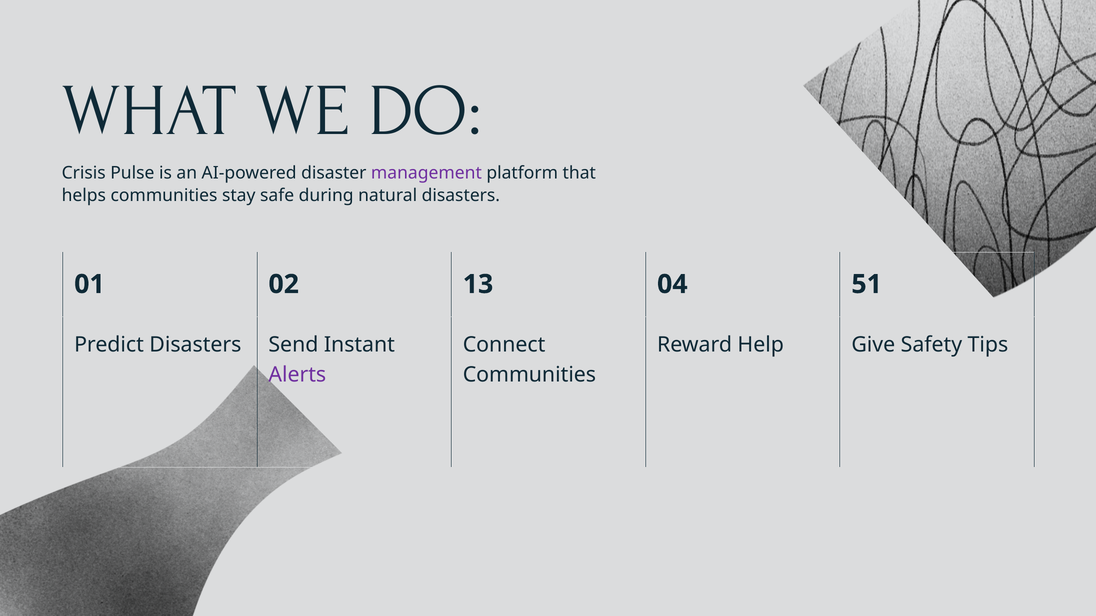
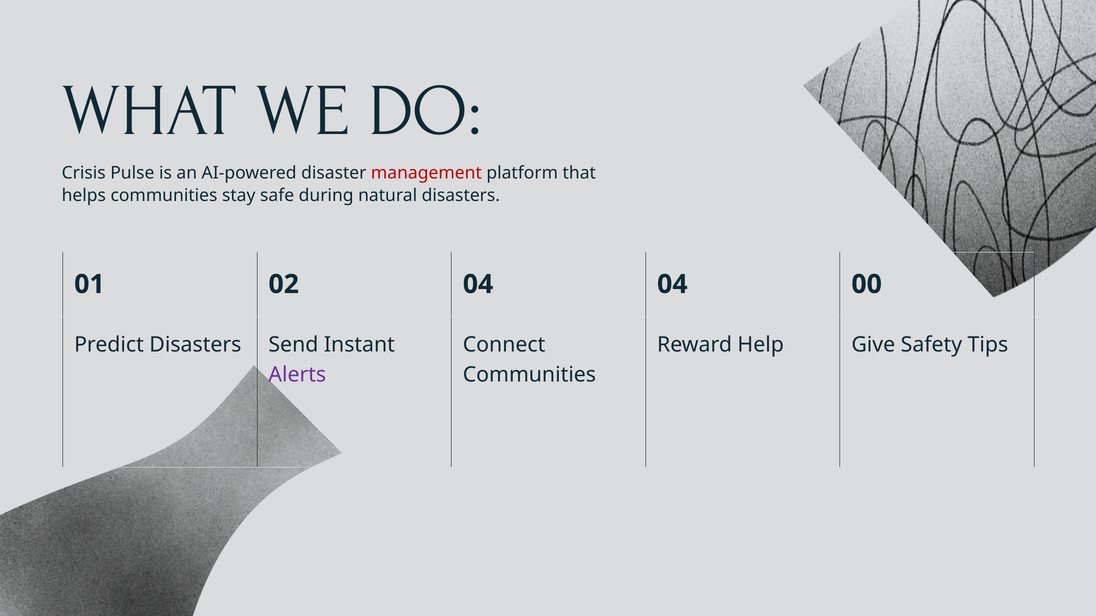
management colour: purple -> red (426, 173)
02 13: 13 -> 04 (478, 284)
51: 51 -> 00 (867, 284)
